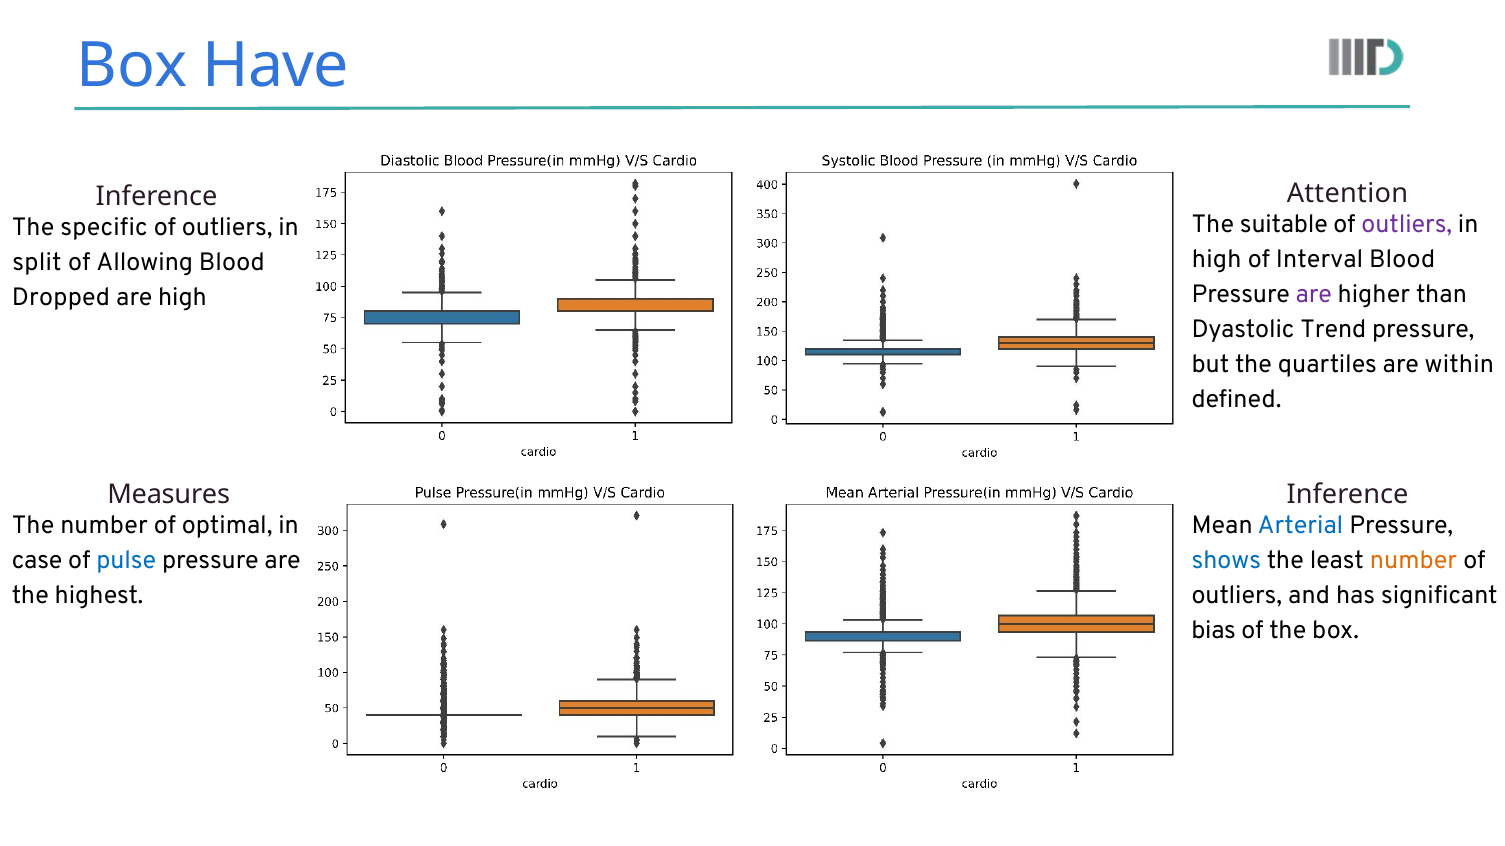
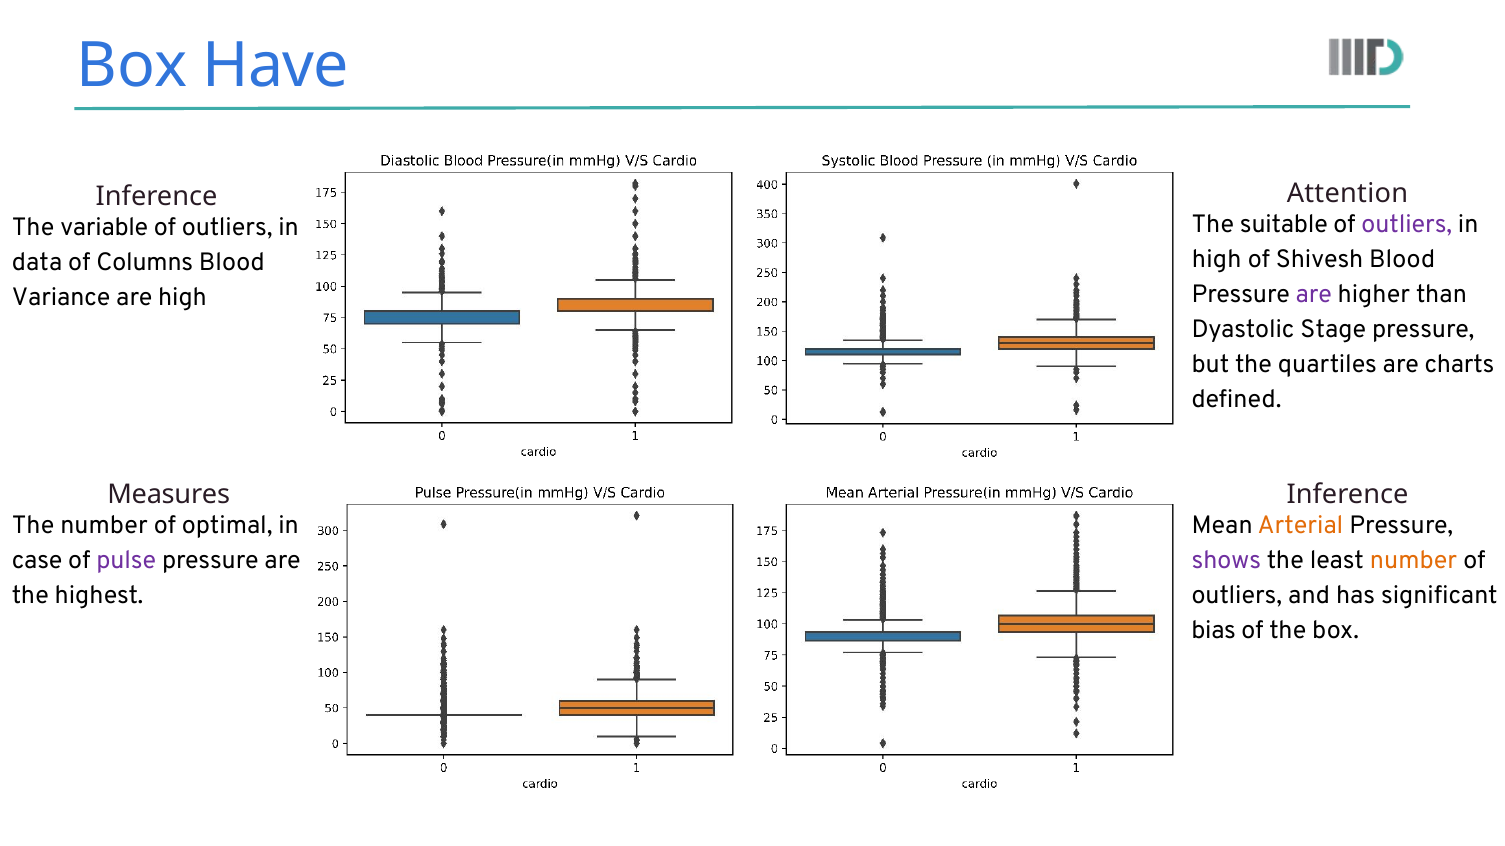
specific: specific -> variable (104, 227)
Interval: Interval -> Shivesh (1320, 259)
split: split -> data (37, 262)
Allowing: Allowing -> Columns (145, 262)
Dropped: Dropped -> Variance (61, 297)
Trend: Trend -> Stage (1333, 330)
within: within -> charts (1460, 365)
Arterial colour: blue -> orange (1300, 526)
pulse colour: blue -> purple (126, 561)
shows colour: blue -> purple (1226, 561)
